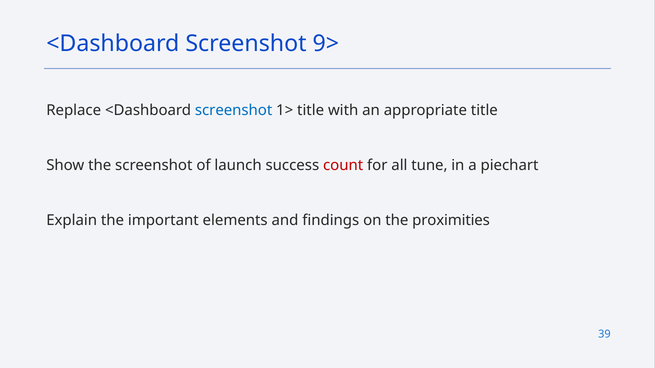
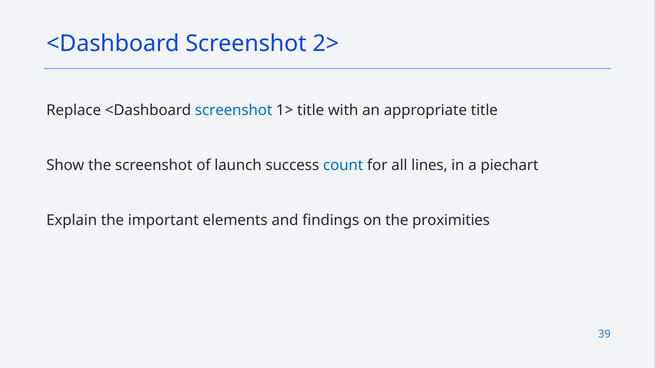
9>: 9> -> 2> (326, 44)
count colour: red -> blue (343, 166)
tune: tune -> lines (429, 166)
